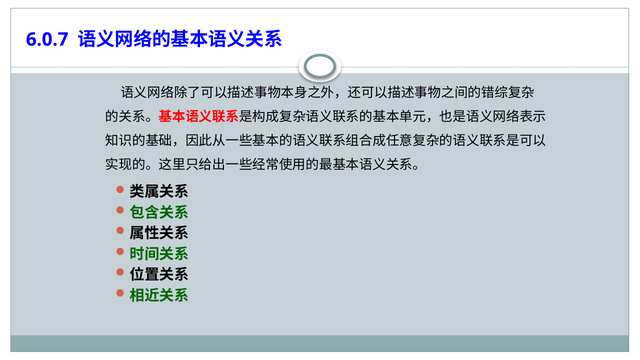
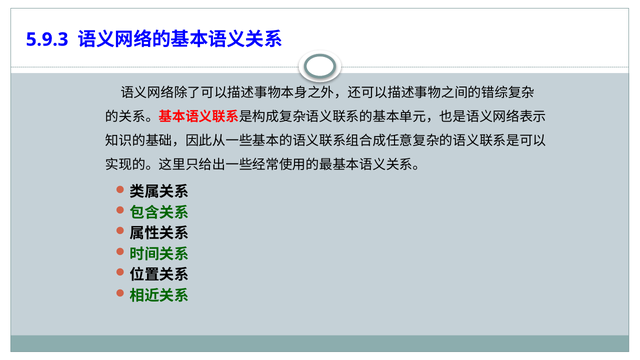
6.0.7: 6.0.7 -> 5.9.3 (47, 40)
